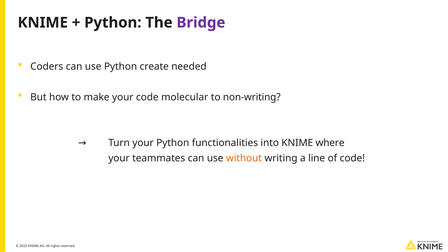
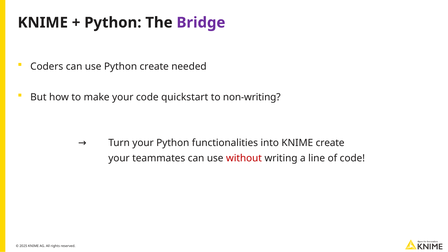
molecular: molecular -> quickstart (185, 97)
KNIME where: where -> create (330, 143)
without colour: orange -> red (244, 158)
